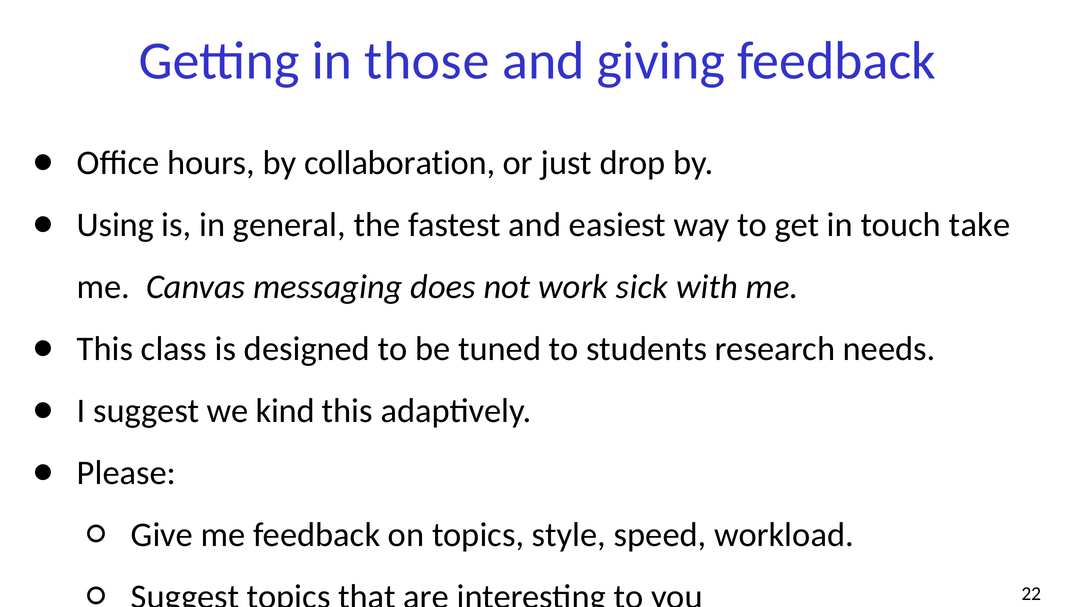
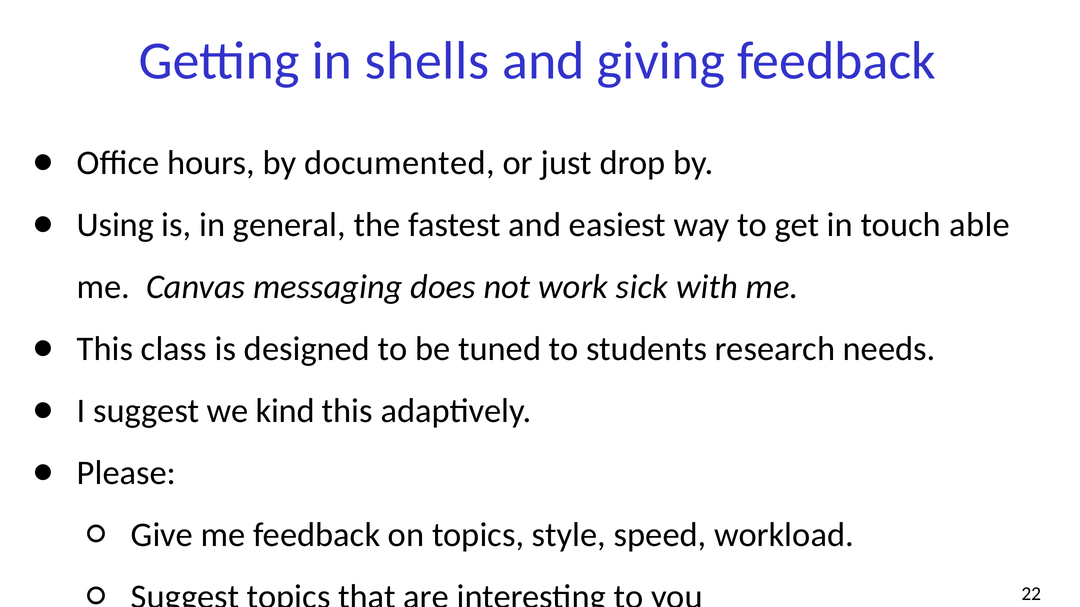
those: those -> shells (427, 61)
collaboration: collaboration -> documented (399, 163)
take: take -> able (980, 225)
